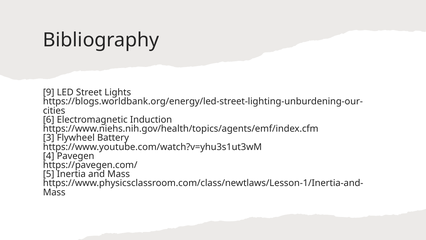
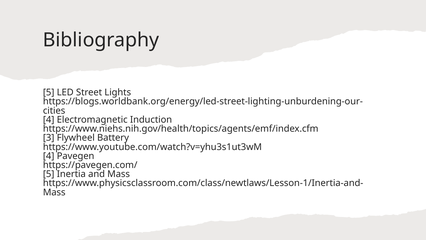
9: 9 -> 5 (49, 92)
6: 6 -> 4 (49, 120)
